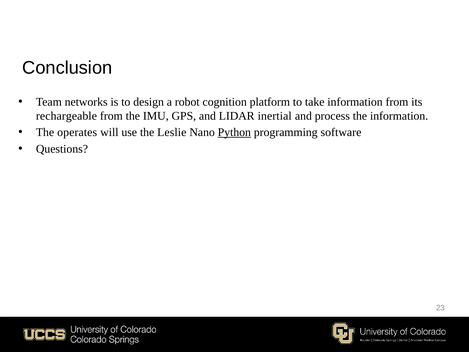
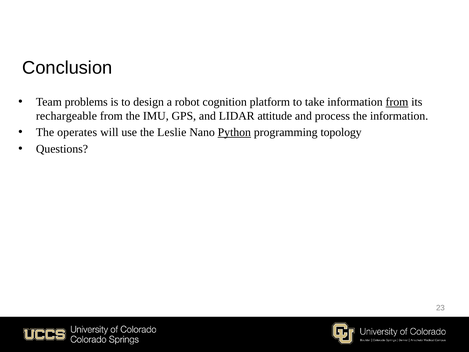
networks: networks -> problems (86, 102)
from underline: none -> present (397, 102)
inertial: inertial -> attitude (275, 116)
software: software -> topology (341, 132)
